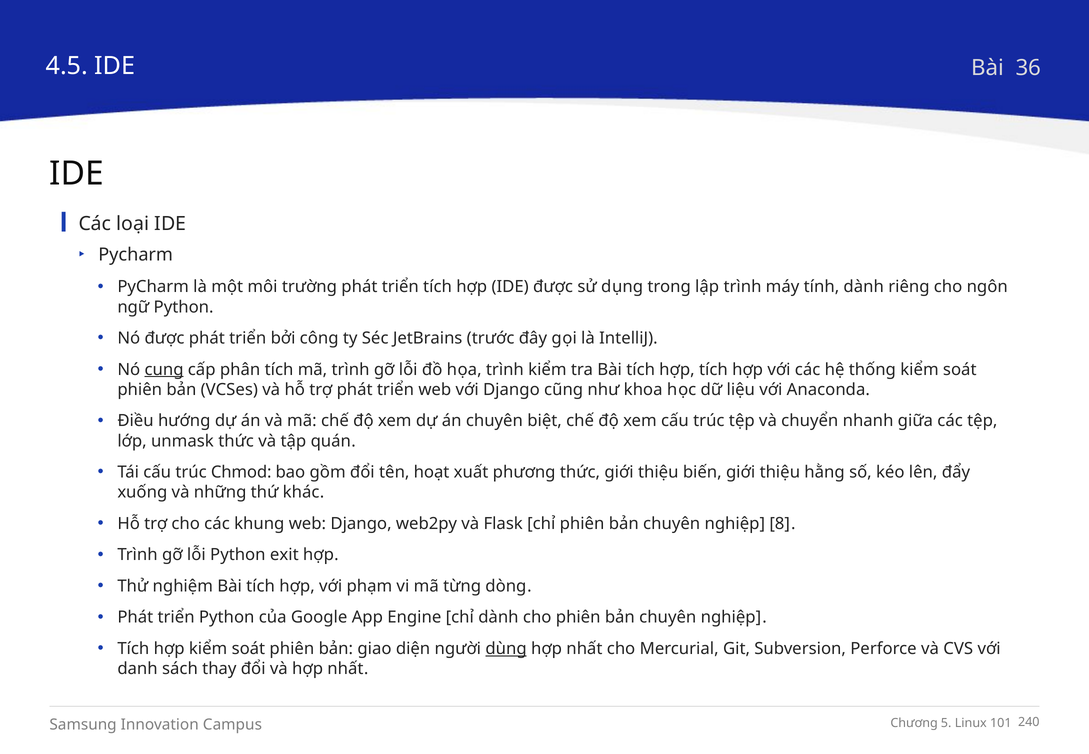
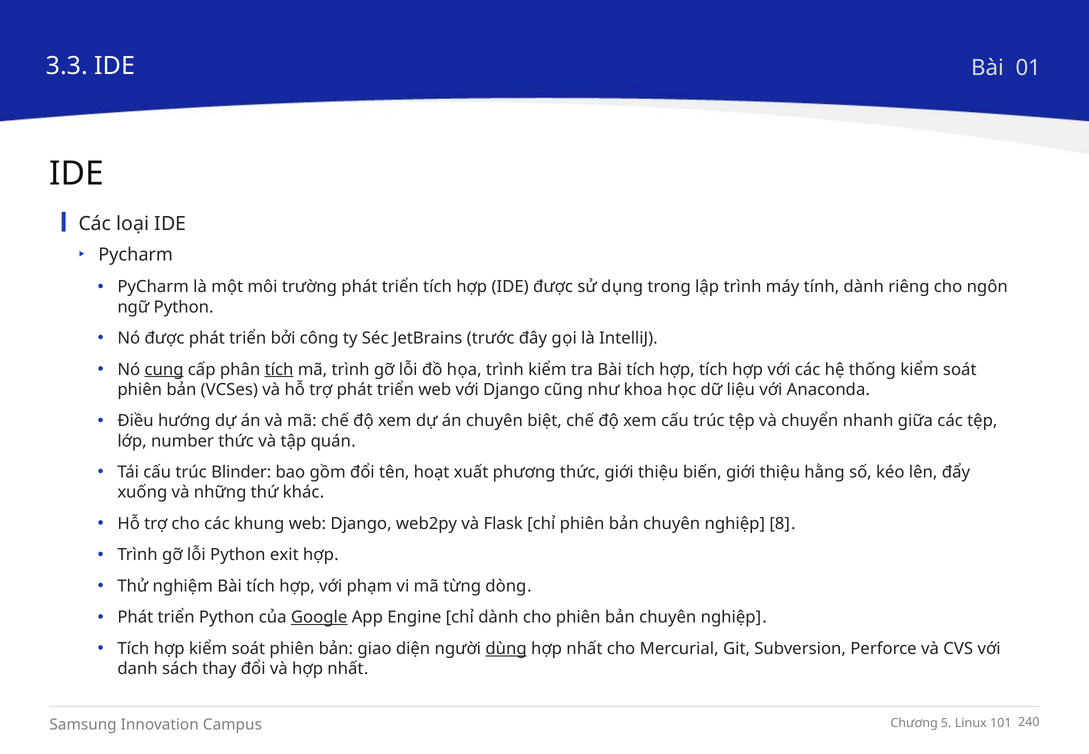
4.5: 4.5 -> 3.3 (67, 66)
36: 36 -> 01 (1028, 68)
tích underline: none -> present (279, 370)
unmask: unmask -> number (182, 441)
Chmod: Chmod -> Blinder (241, 472)
Google underline: none -> present (319, 618)
